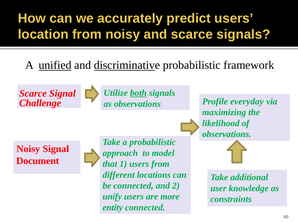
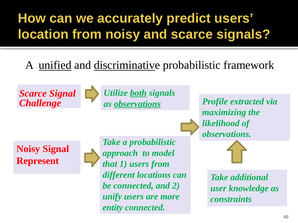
everyday: everyday -> extracted (247, 102)
observations underline: none -> present (137, 104)
Document: Document -> Represent (38, 161)
